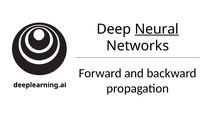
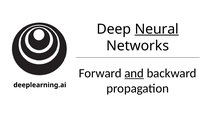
and underline: none -> present (134, 73)
